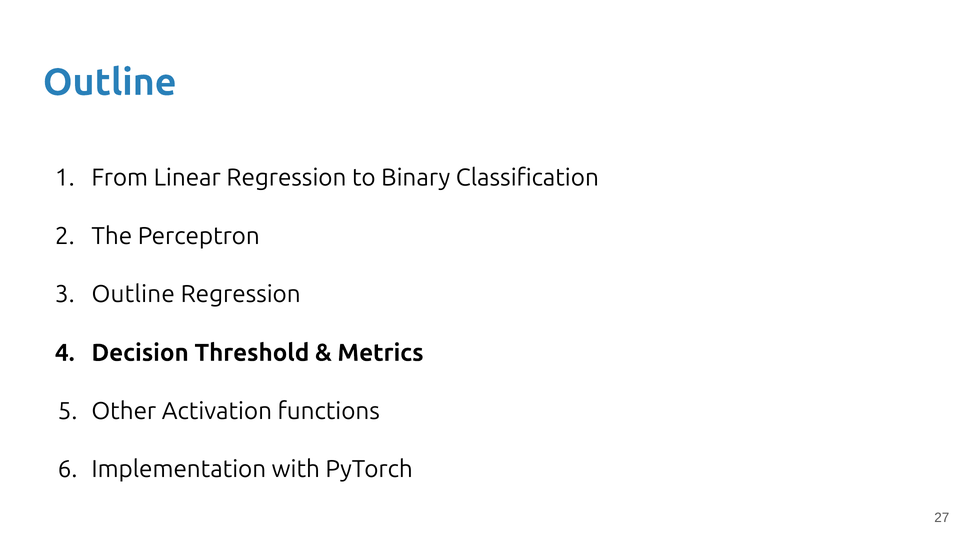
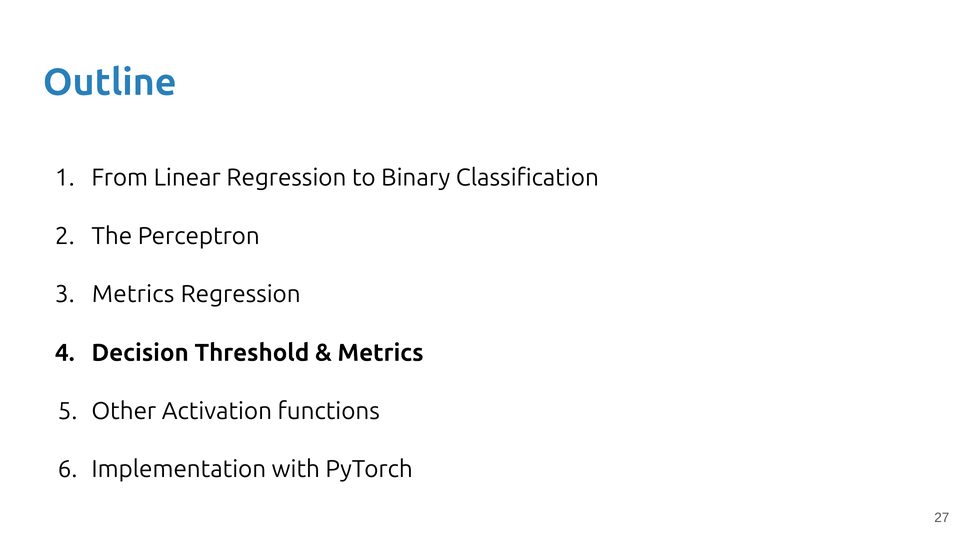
Outline: Outline -> Metrics (133, 294)
